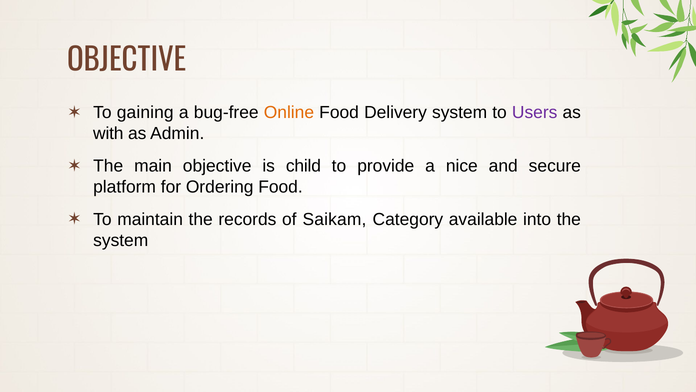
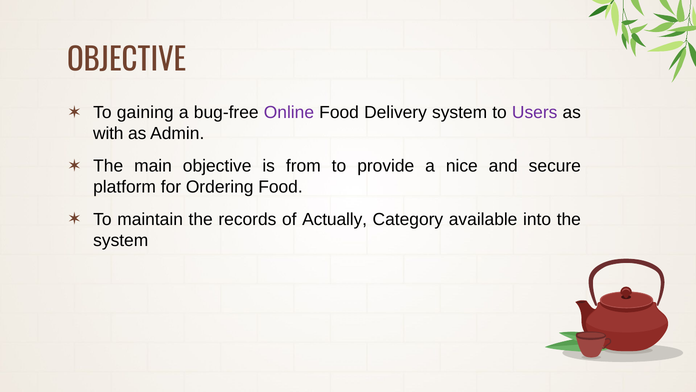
Online colour: orange -> purple (289, 112)
child: child -> from (303, 166)
Saikam: Saikam -> Actually (335, 219)
